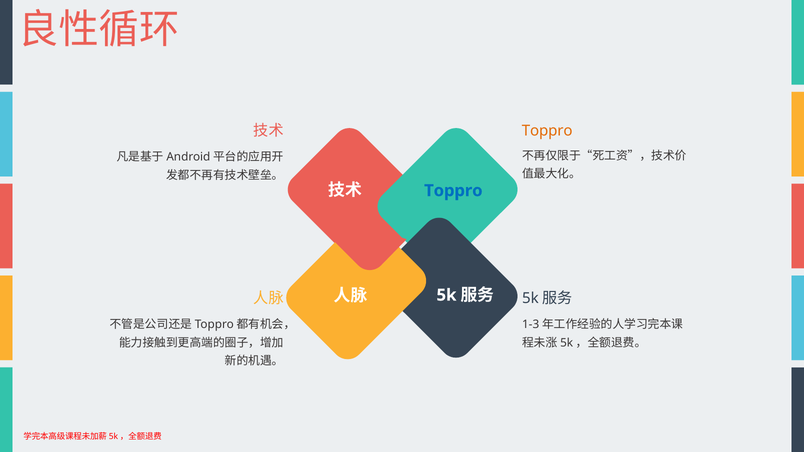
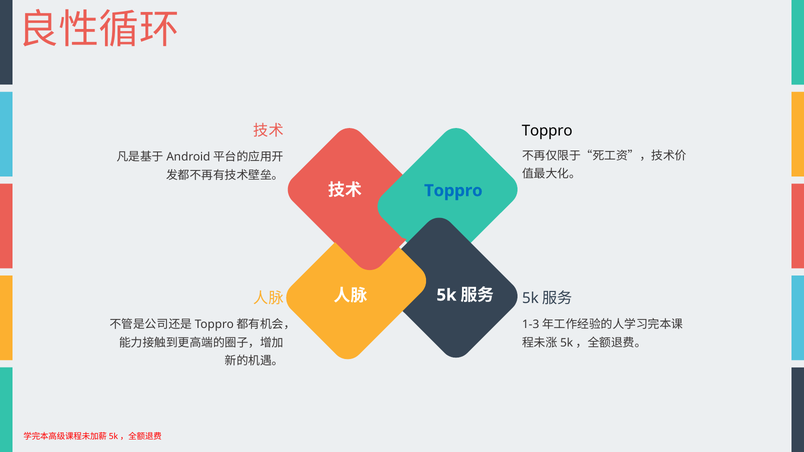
Toppro colour: orange -> black (547, 131)
